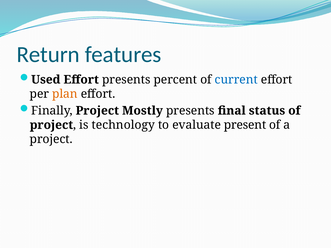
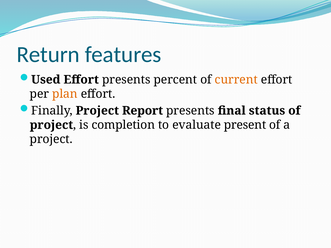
current colour: blue -> orange (236, 80)
Mostly: Mostly -> Report (143, 111)
technology: technology -> completion (123, 125)
